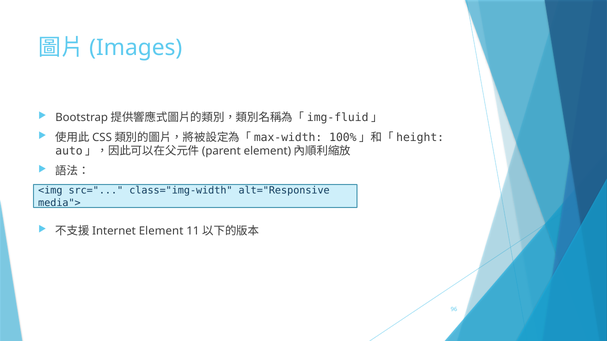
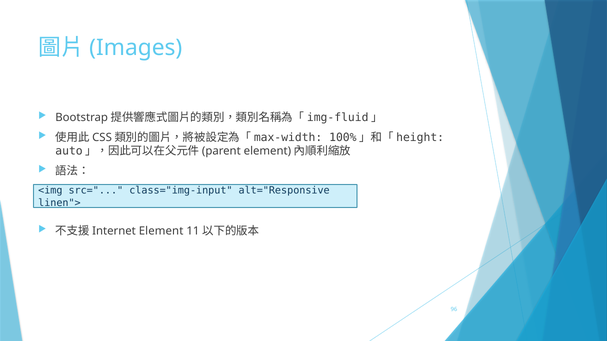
class="img-width: class="img-width -> class="img-input (181, 191)
media">: media"> -> linen"> (59, 203)
